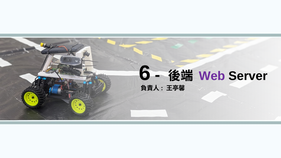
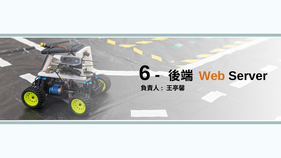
Web colour: purple -> orange (212, 76)
